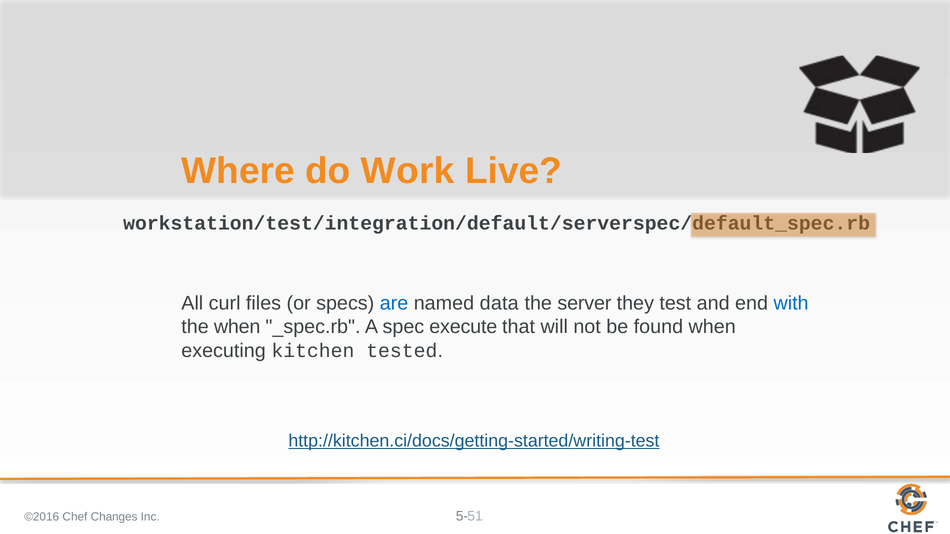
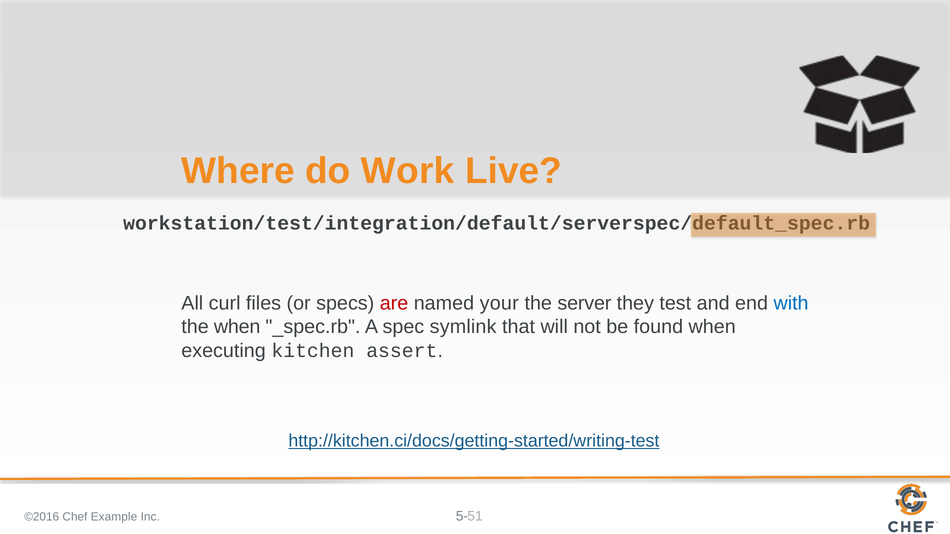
are colour: blue -> red (394, 303)
data: data -> your (499, 303)
execute: execute -> symlink (463, 327)
tested: tested -> assert (402, 351)
Changes: Changes -> Example (114, 517)
